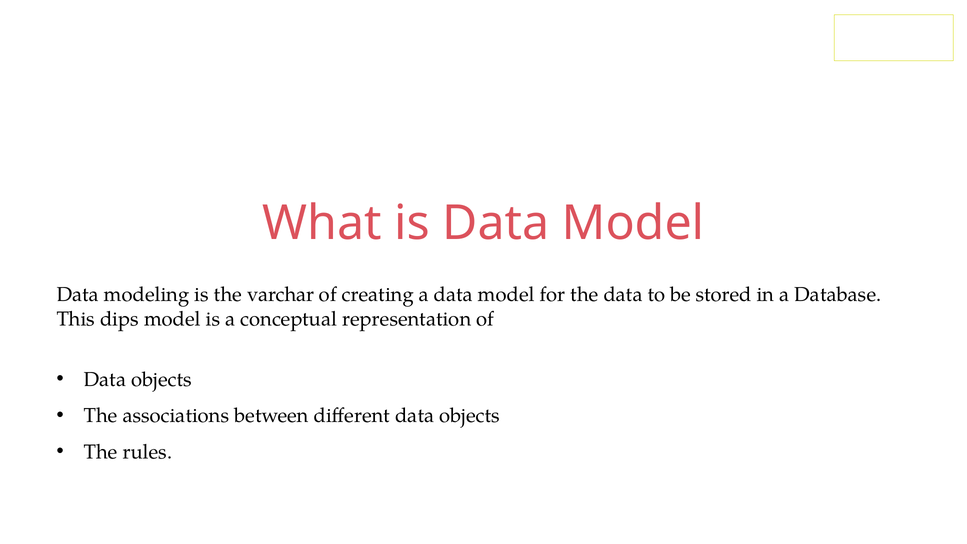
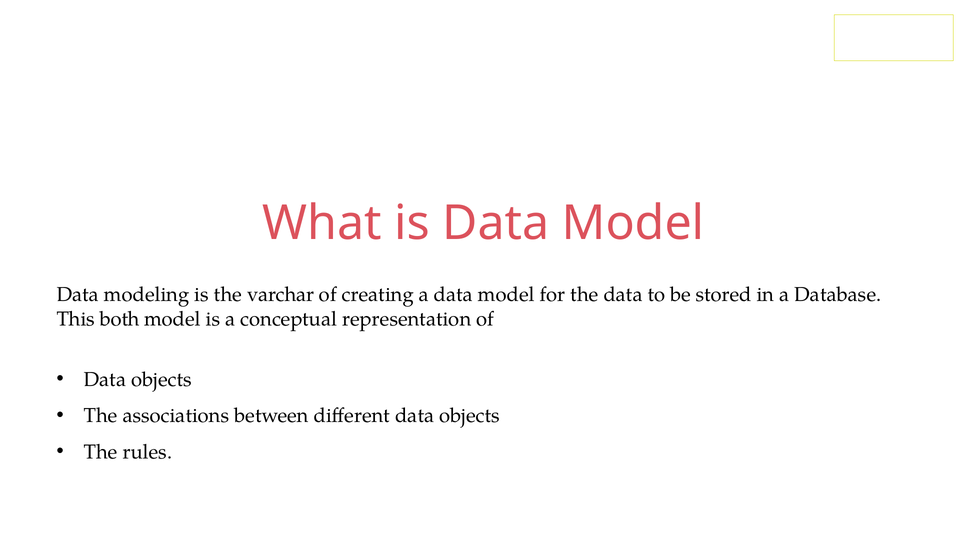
dips: dips -> both (120, 319)
